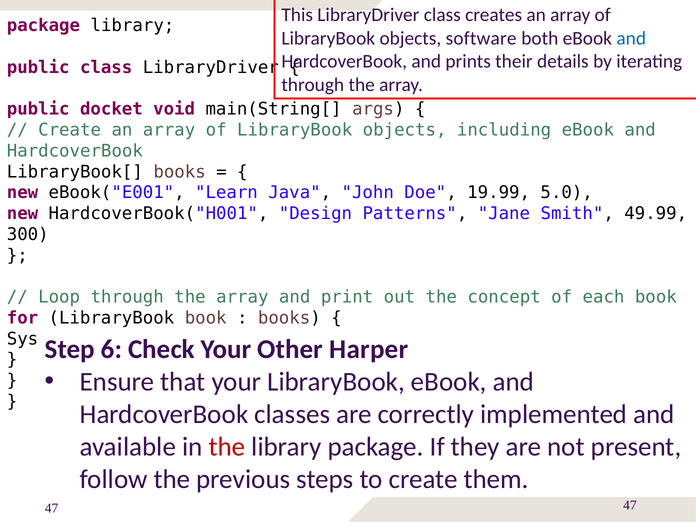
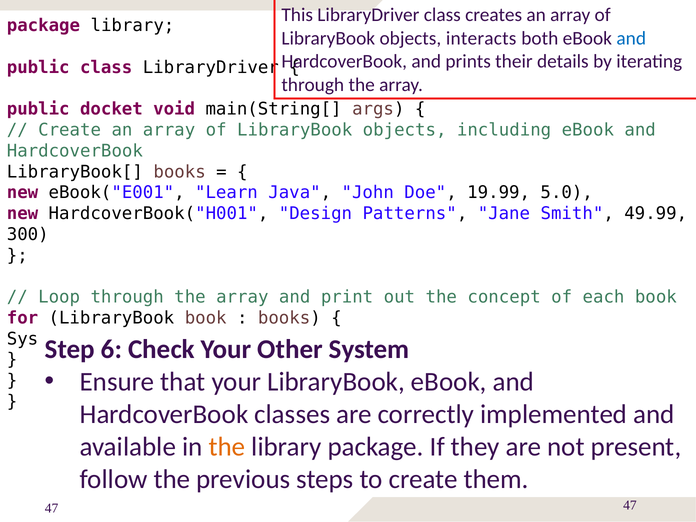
software: software -> interacts (481, 38)
Harper: Harper -> System (369, 349)
the colour: red -> orange (227, 447)
